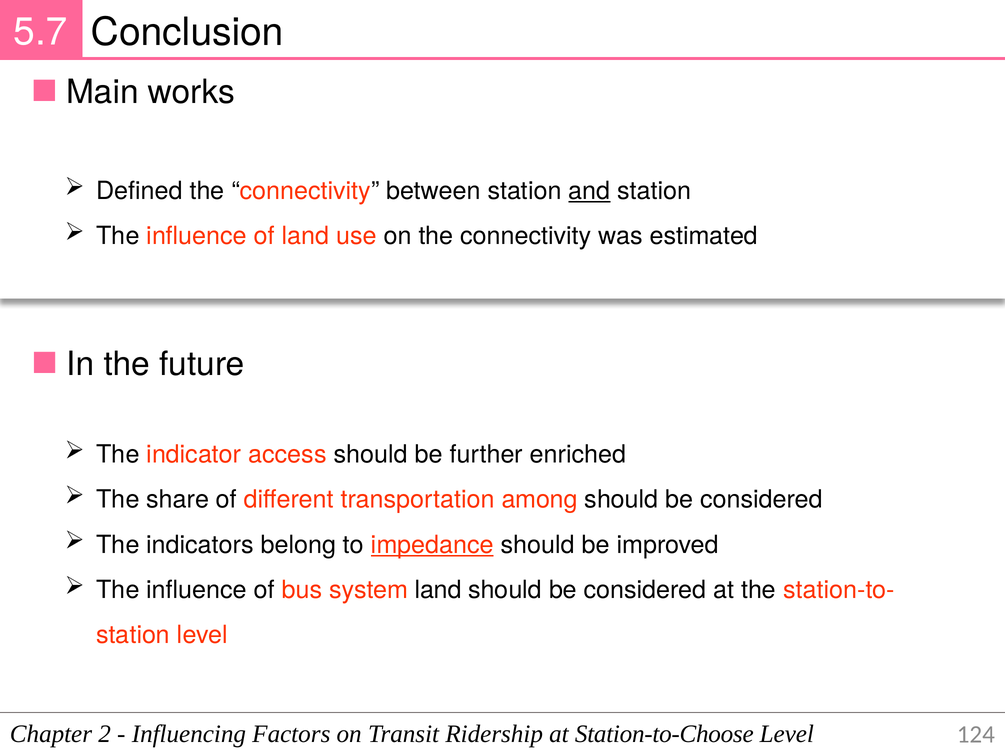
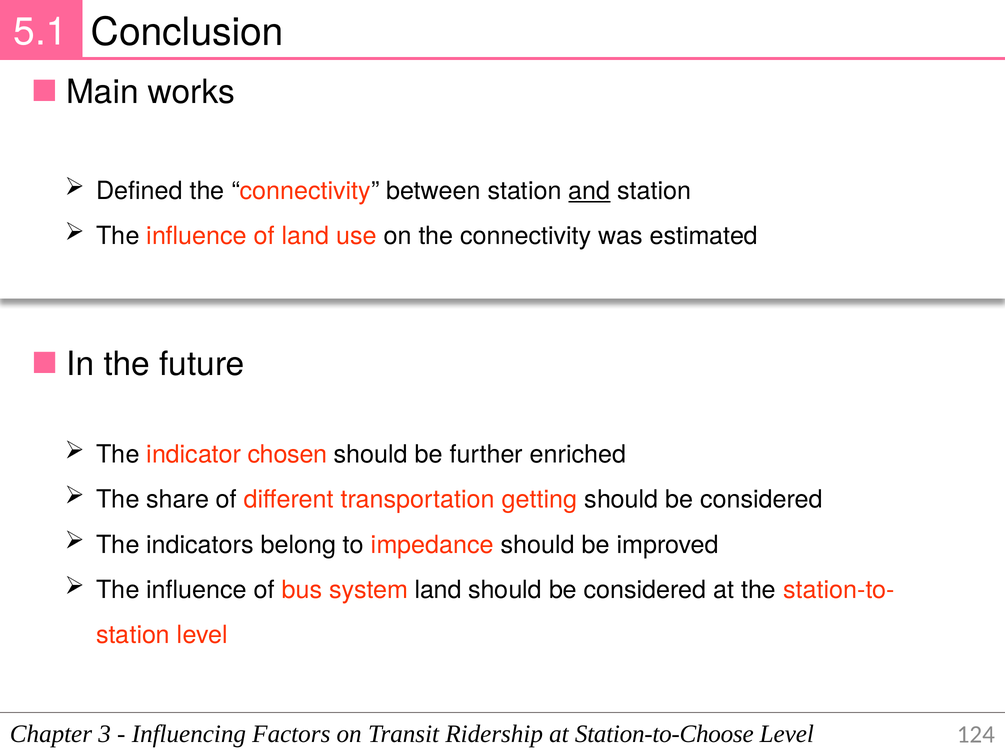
5.7: 5.7 -> 5.1 (41, 32)
access: access -> chosen (288, 455)
among: among -> getting (539, 500)
impedance underline: present -> none (432, 545)
2: 2 -> 3 (105, 735)
